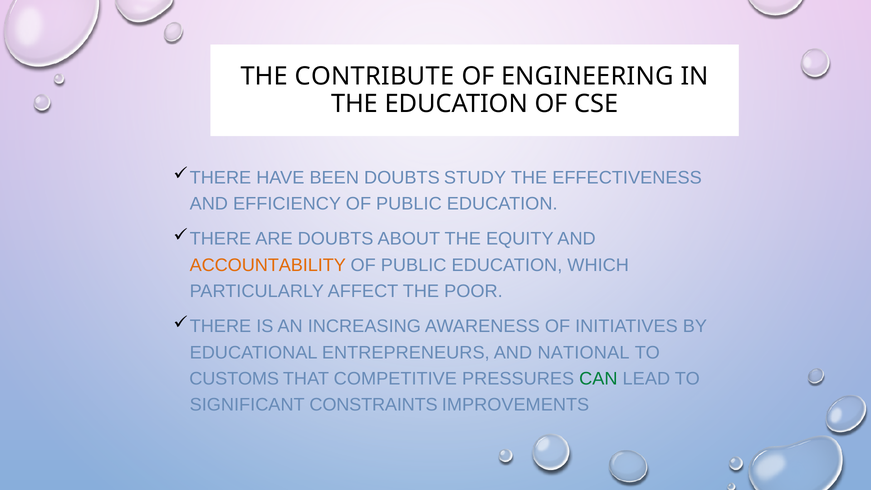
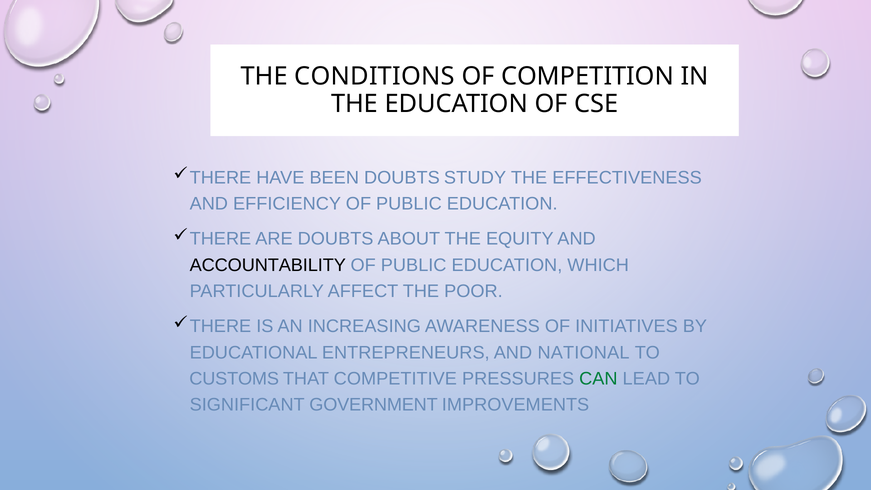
CONTRIBUTE: CONTRIBUTE -> CONDITIONS (375, 76)
ENGINEERING: ENGINEERING -> COMPETITION (588, 76)
ACCOUNTABILITY colour: orange -> black (268, 265)
CONSTRAINTS: CONSTRAINTS -> GOVERNMENT (374, 405)
